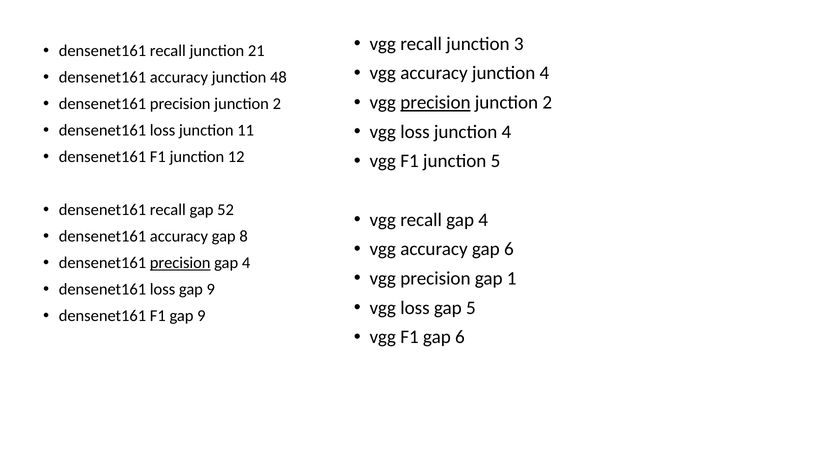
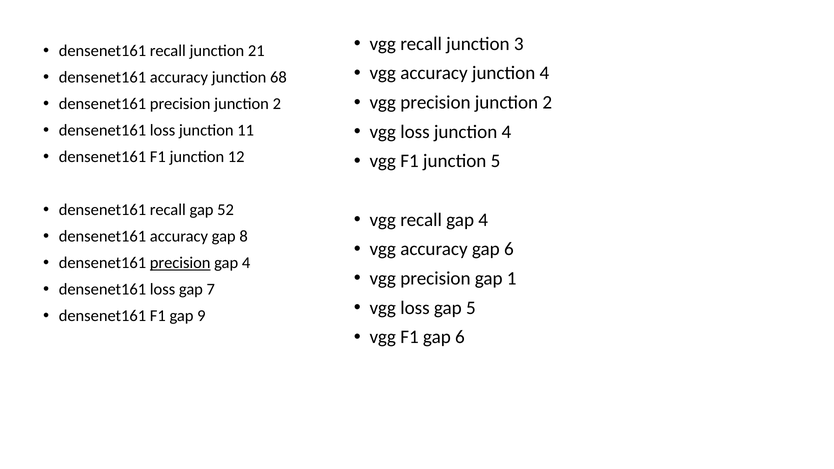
48: 48 -> 68 (278, 77)
precision underline: present -> none (435, 103)
loss gap 9: 9 -> 7 (211, 289)
